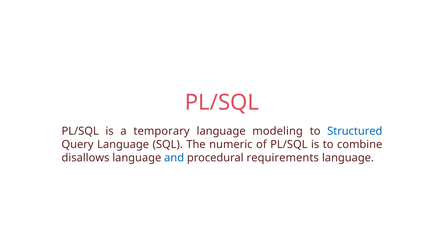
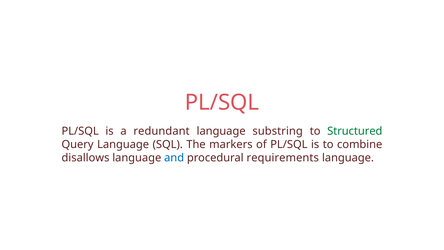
temporary: temporary -> redundant (162, 131)
modeling: modeling -> substring (278, 131)
Structured colour: blue -> green (355, 131)
numeric: numeric -> markers (231, 145)
